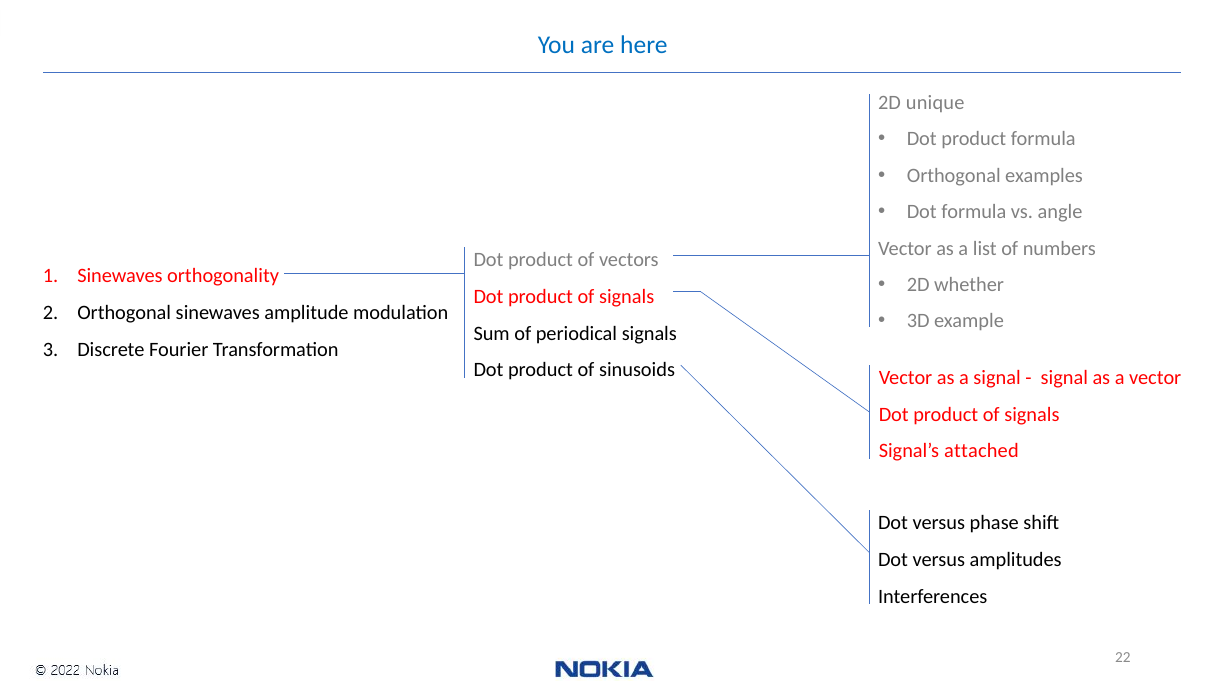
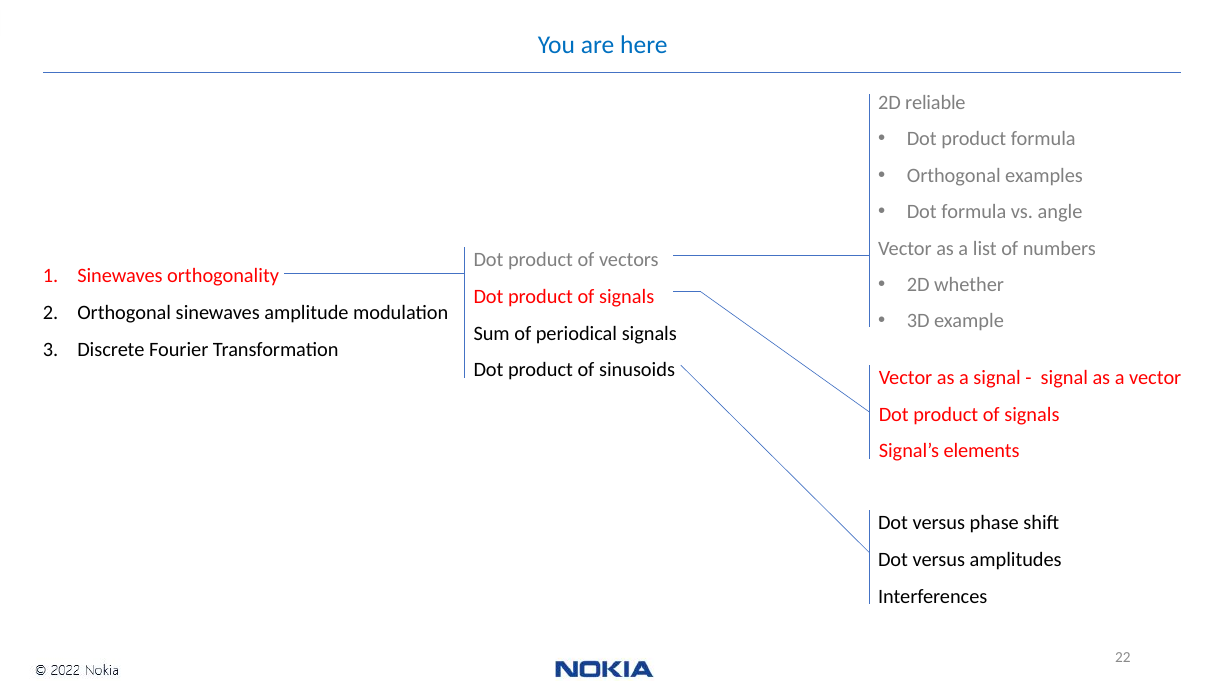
unique: unique -> reliable (935, 103)
attached: attached -> elements (982, 451)
